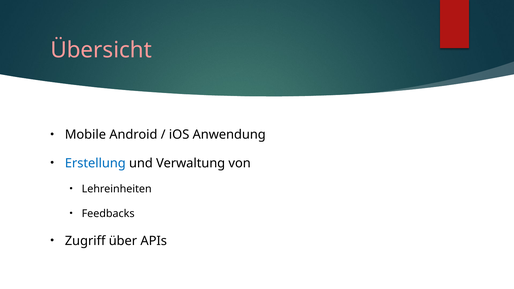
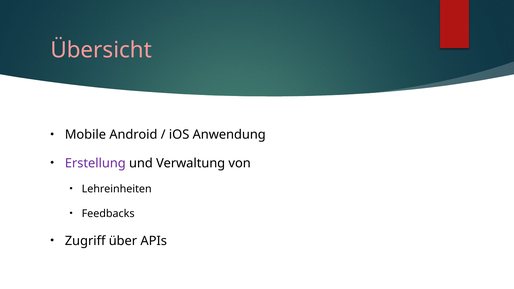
Erstellung colour: blue -> purple (95, 163)
